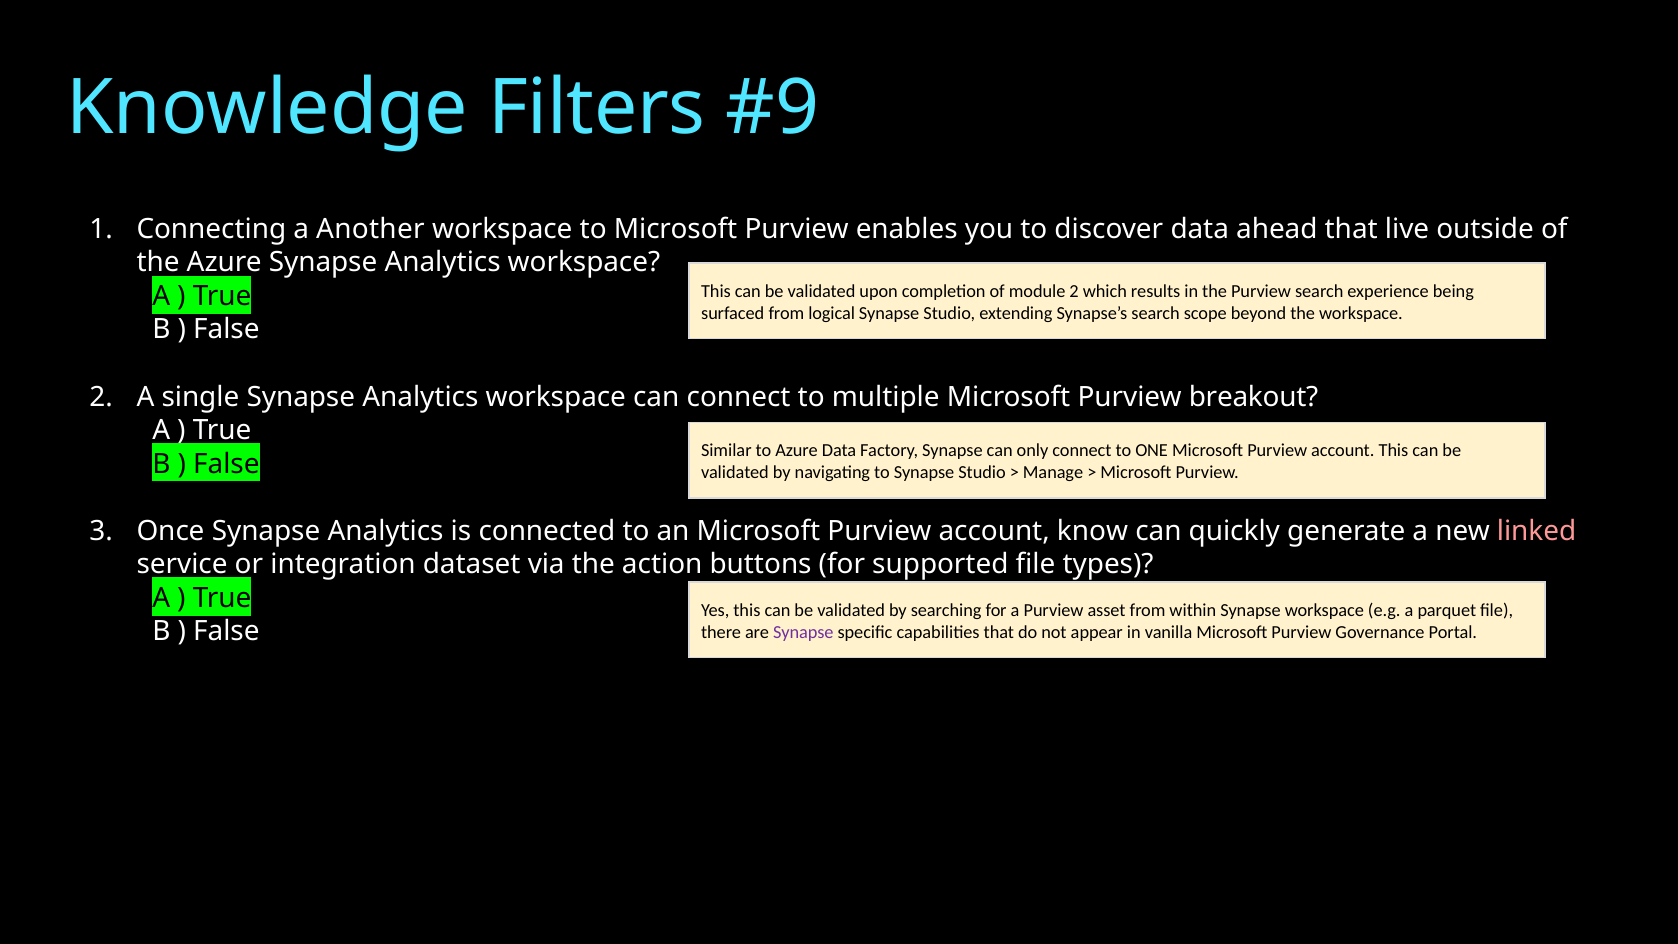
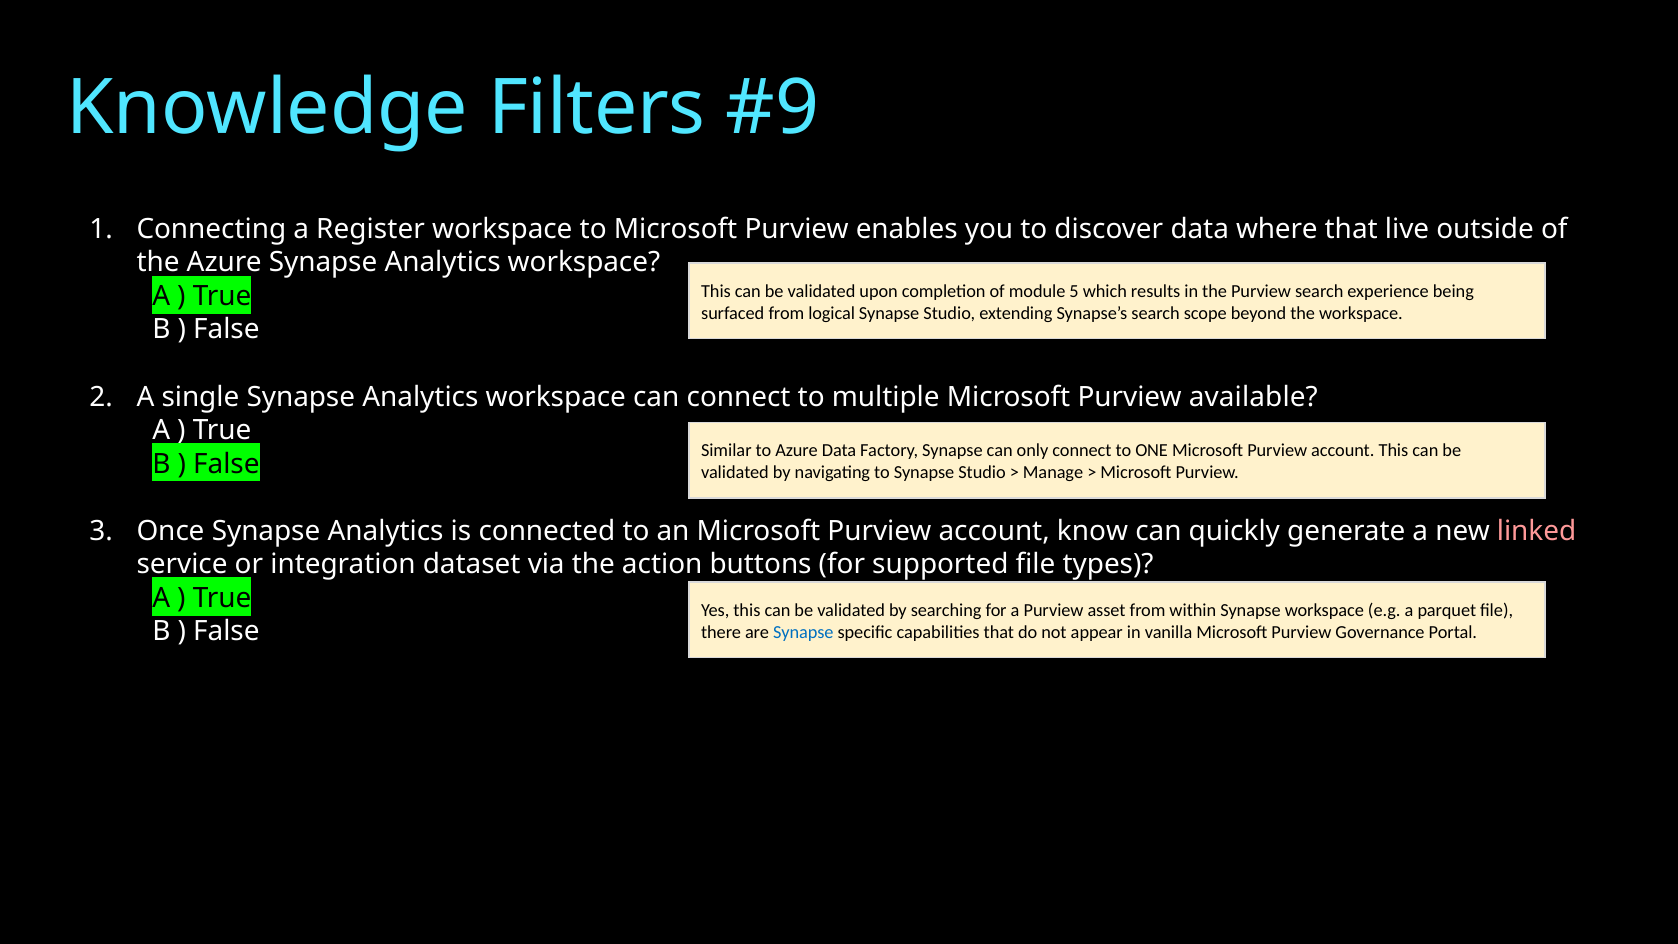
Another: Another -> Register (371, 229)
ahead: ahead -> where (1277, 229)
module 2: 2 -> 5 (1074, 291)
breakout: breakout -> available (1253, 397)
Synapse colour: purple -> blue (803, 632)
